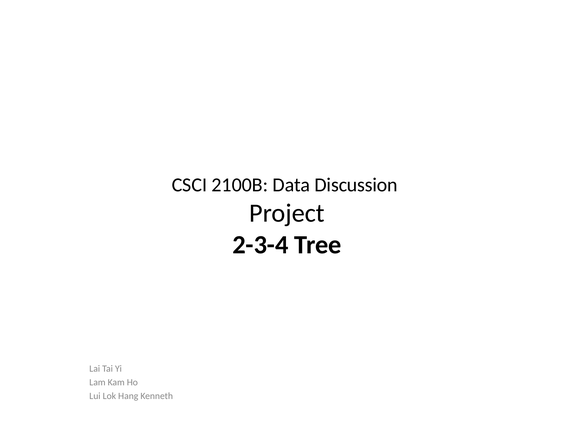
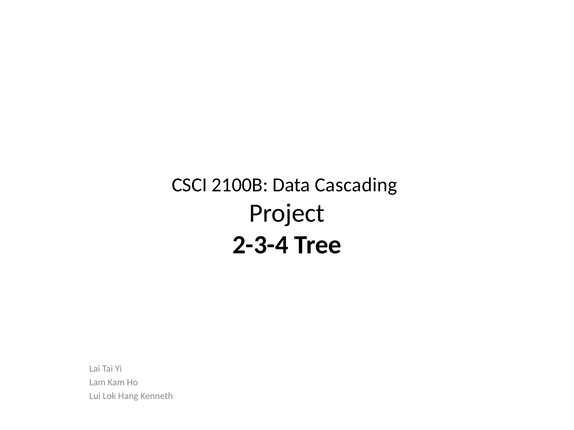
Discussion: Discussion -> Cascading (356, 185)
